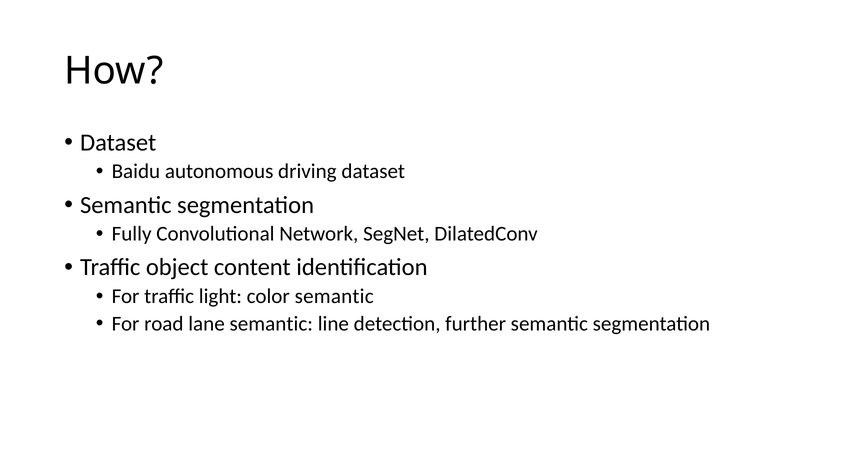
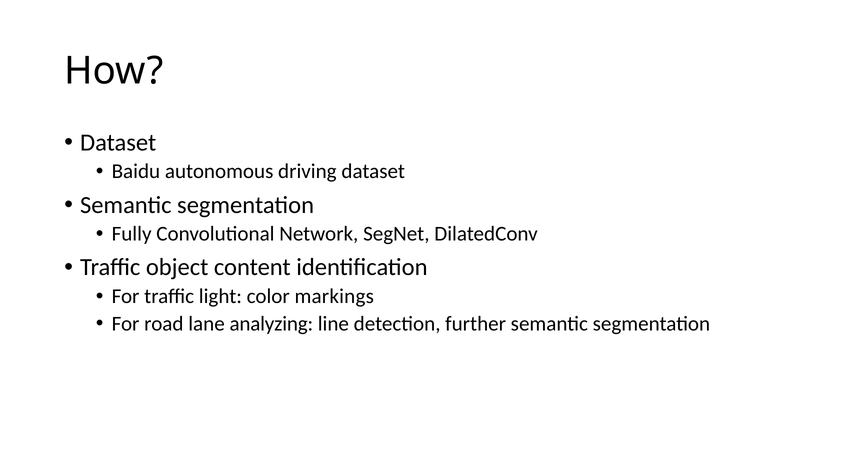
color semantic: semantic -> markings (334, 297)
lane semantic: semantic -> analyzing (271, 324)
